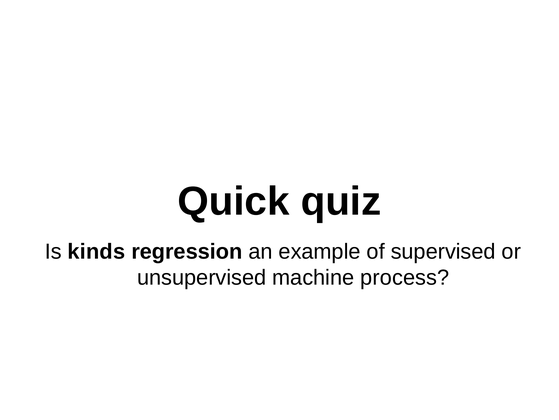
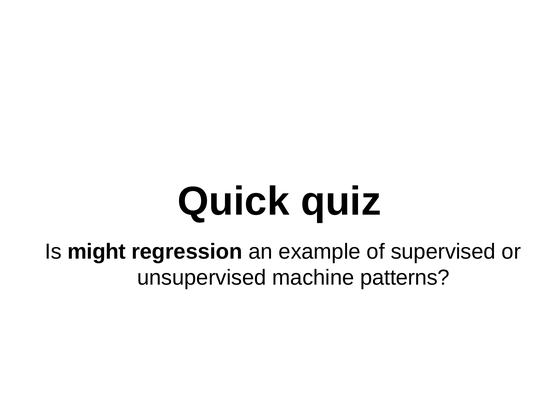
kinds: kinds -> might (97, 251)
process: process -> patterns (405, 277)
